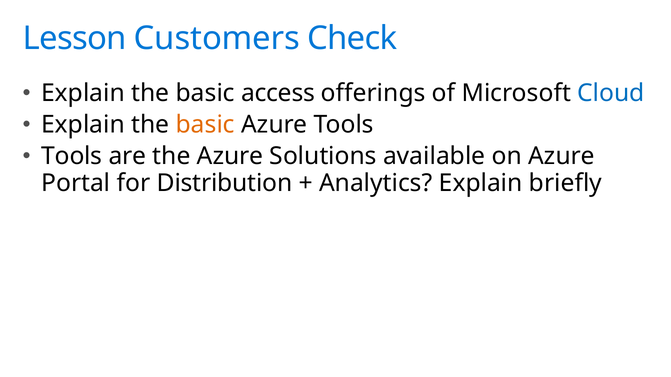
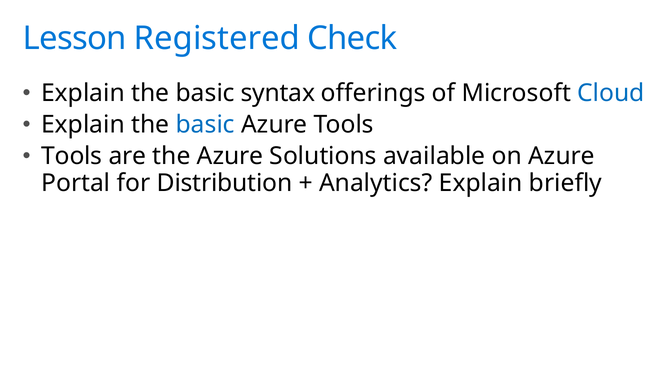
Customers: Customers -> Registered (217, 38)
access: access -> syntax (278, 93)
basic colour: orange -> blue (205, 125)
